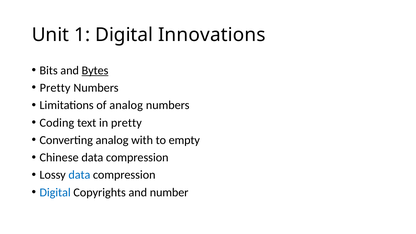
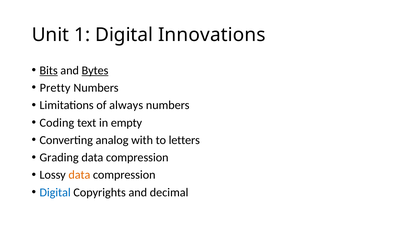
Bits underline: none -> present (49, 70)
of analog: analog -> always (126, 105)
in pretty: pretty -> empty (126, 123)
empty: empty -> letters (184, 140)
Chinese: Chinese -> Grading (59, 158)
data colour: blue -> orange (79, 175)
number: number -> decimal (169, 192)
